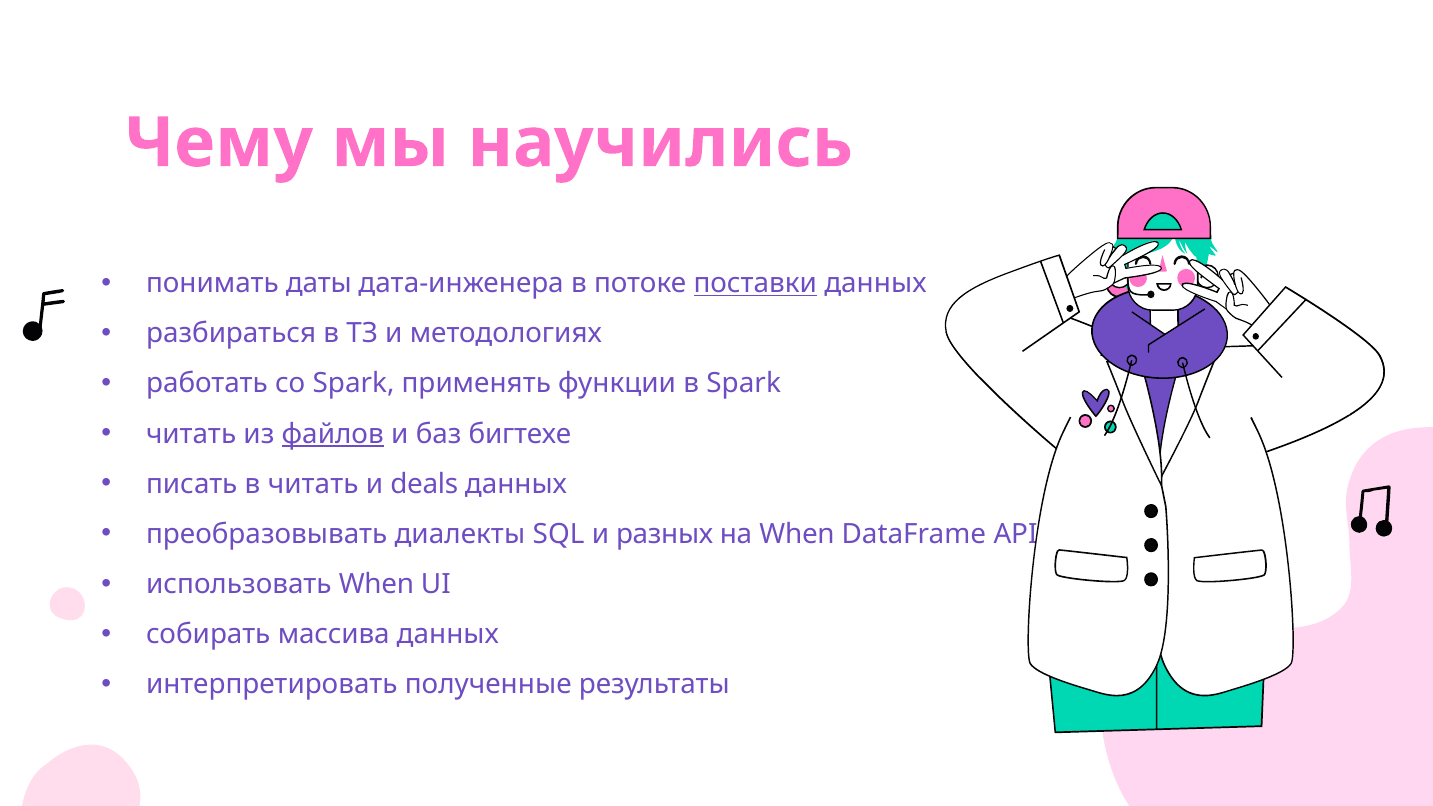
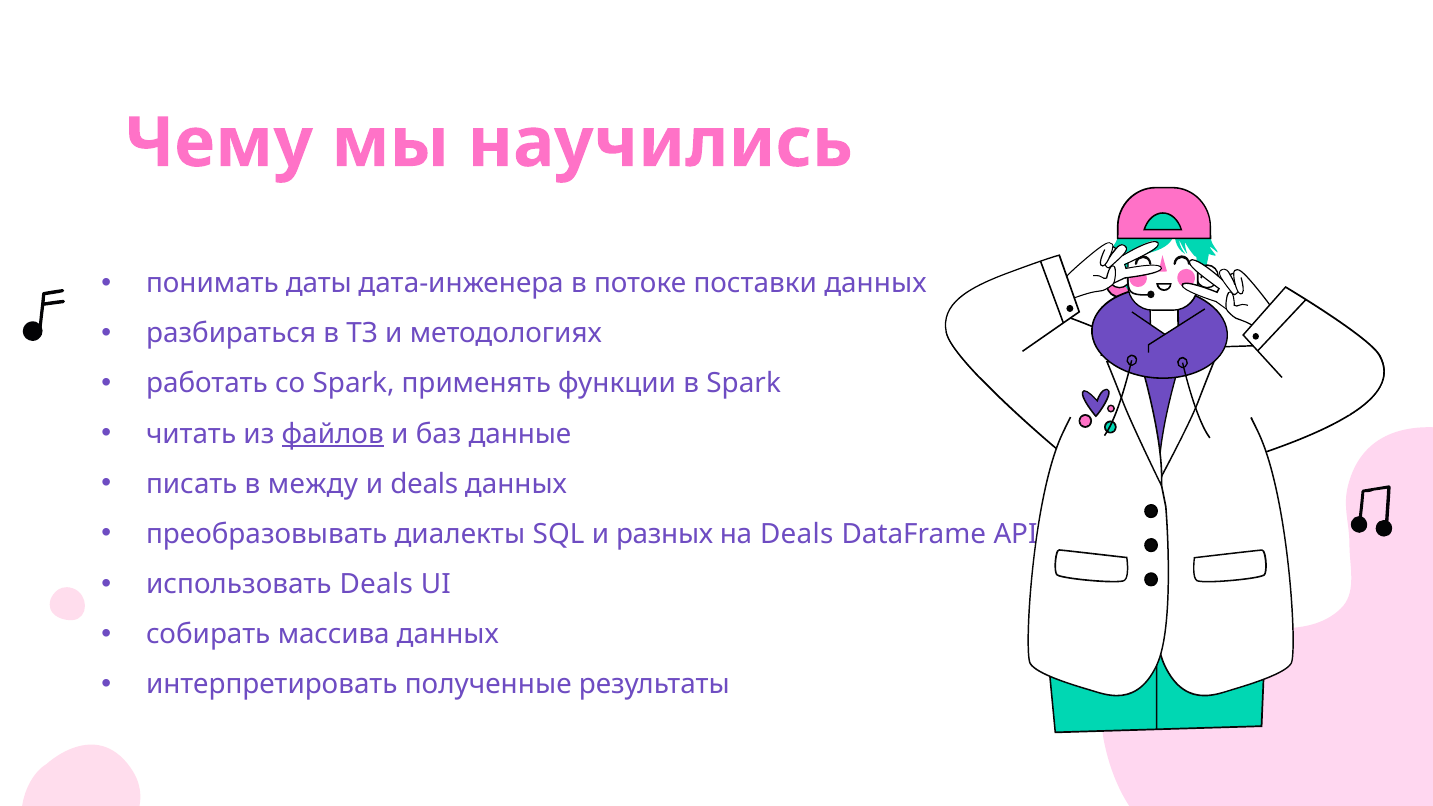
поставки underline: present -> none (755, 283)
бигтехе: бигтехе -> данные (520, 434)
в читать: читать -> между (313, 484)
на When: When -> Deals (797, 534)
использовать When: When -> Deals (376, 584)
